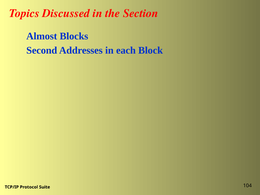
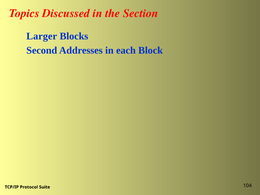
Almost: Almost -> Larger (42, 36)
